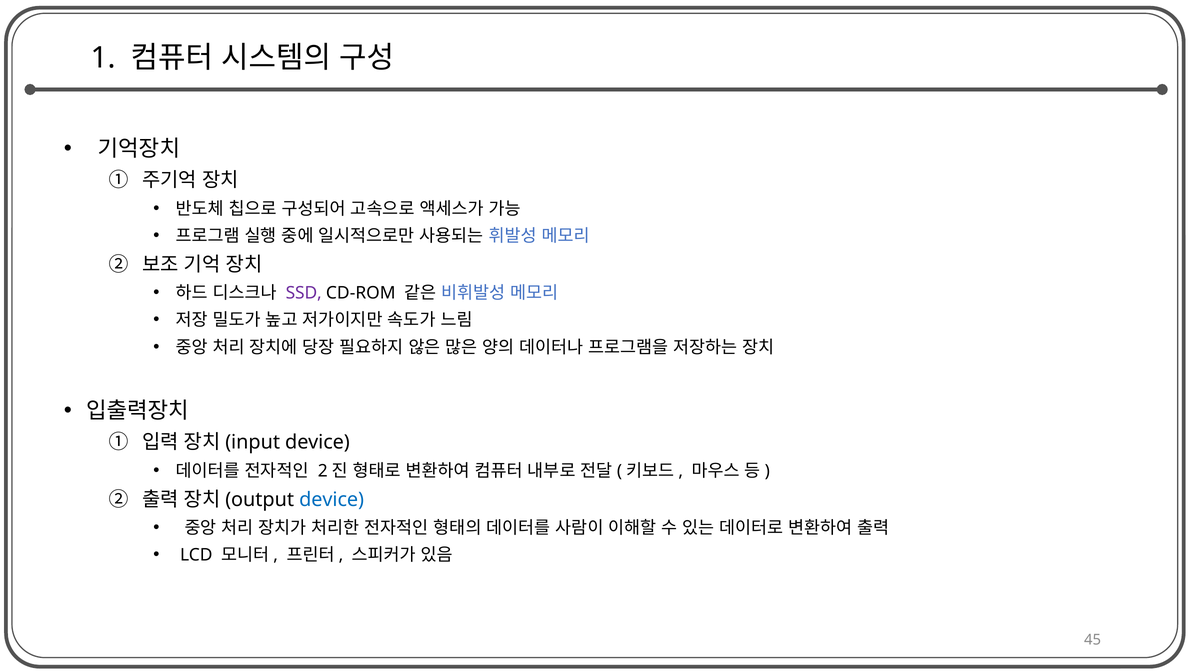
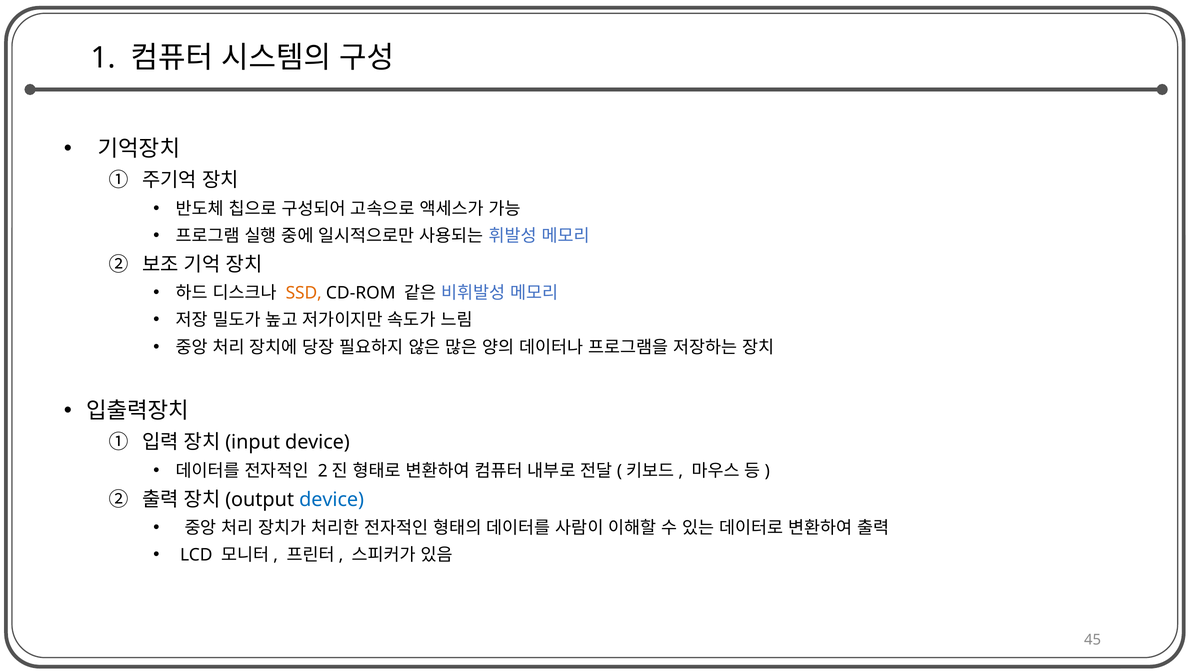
SSD colour: purple -> orange (304, 293)
